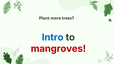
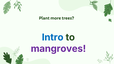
mangroves colour: red -> purple (58, 49)
